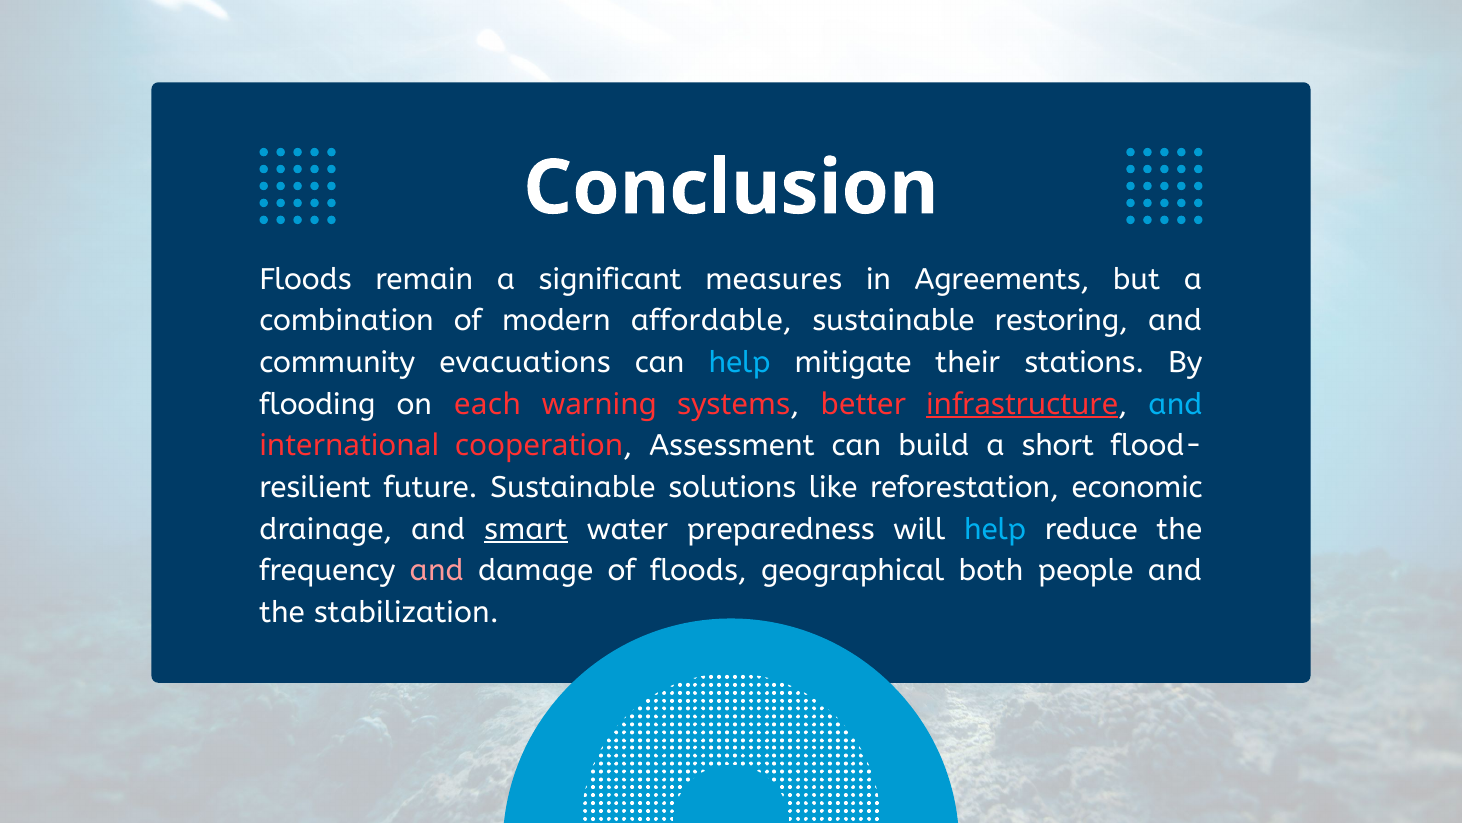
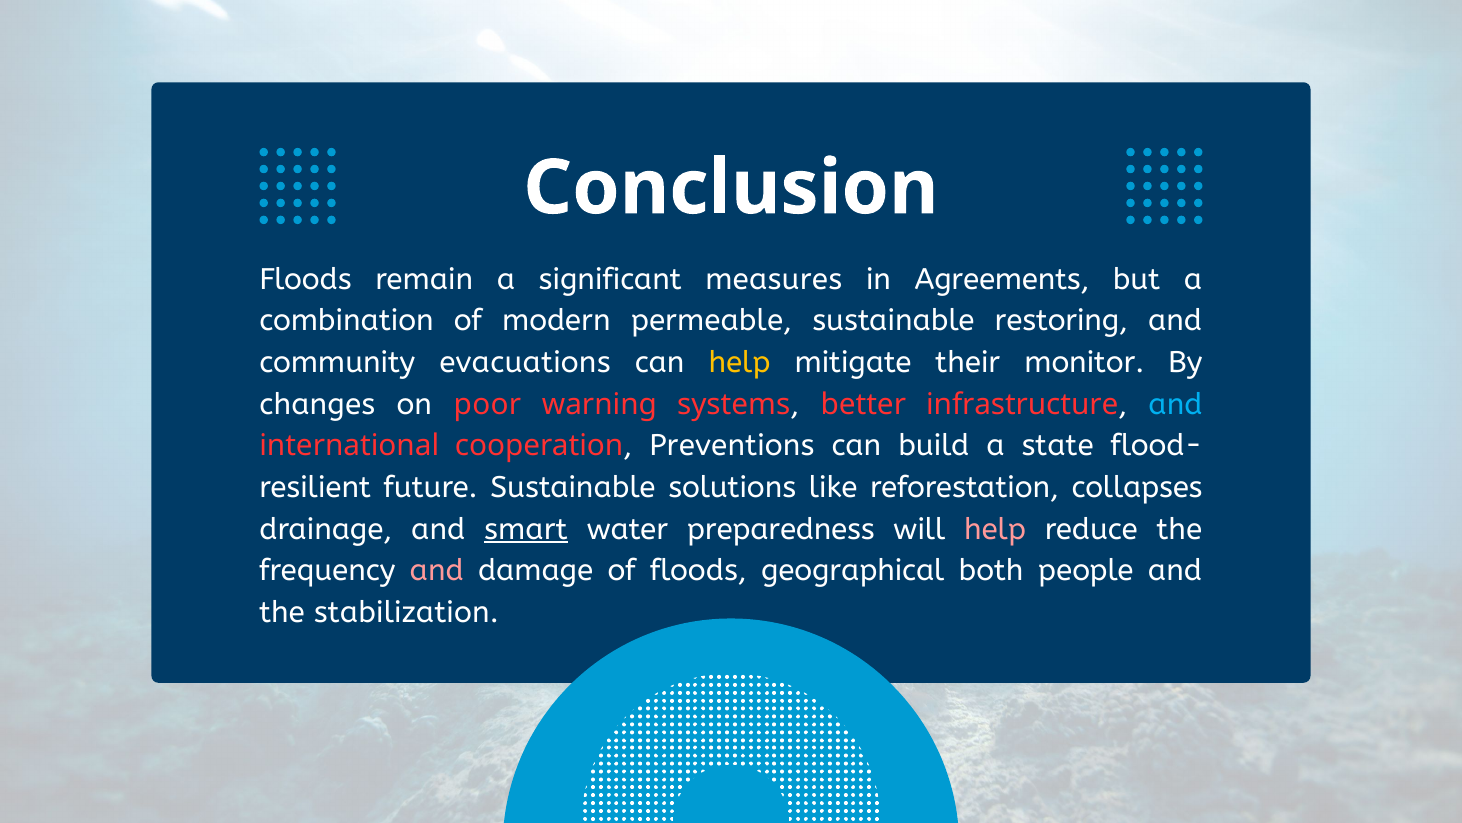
affordable: affordable -> permeable (711, 321)
help colour: light blue -> yellow (740, 362)
stations: stations -> monitor (1084, 362)
flooding: flooding -> changes (317, 404)
each: each -> poor (487, 404)
infrastructure underline: present -> none (1022, 404)
Assessment: Assessment -> Preventions (732, 446)
short: short -> state (1058, 446)
economic: economic -> collapses (1137, 487)
help colour: light blue -> pink (995, 529)
